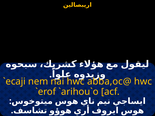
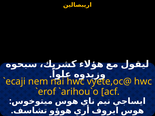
abba,oc@: abba,oc@ -> vyete,oc@ (109, 82)
